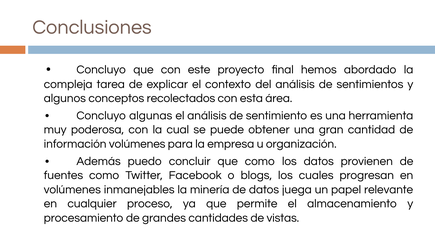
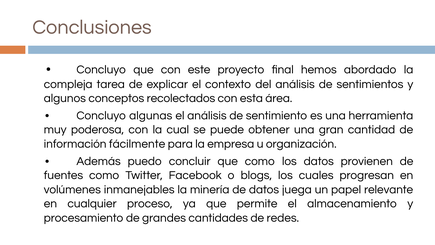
información volúmenes: volúmenes -> fácilmente (137, 144)
vistas: vistas -> redes (283, 218)
